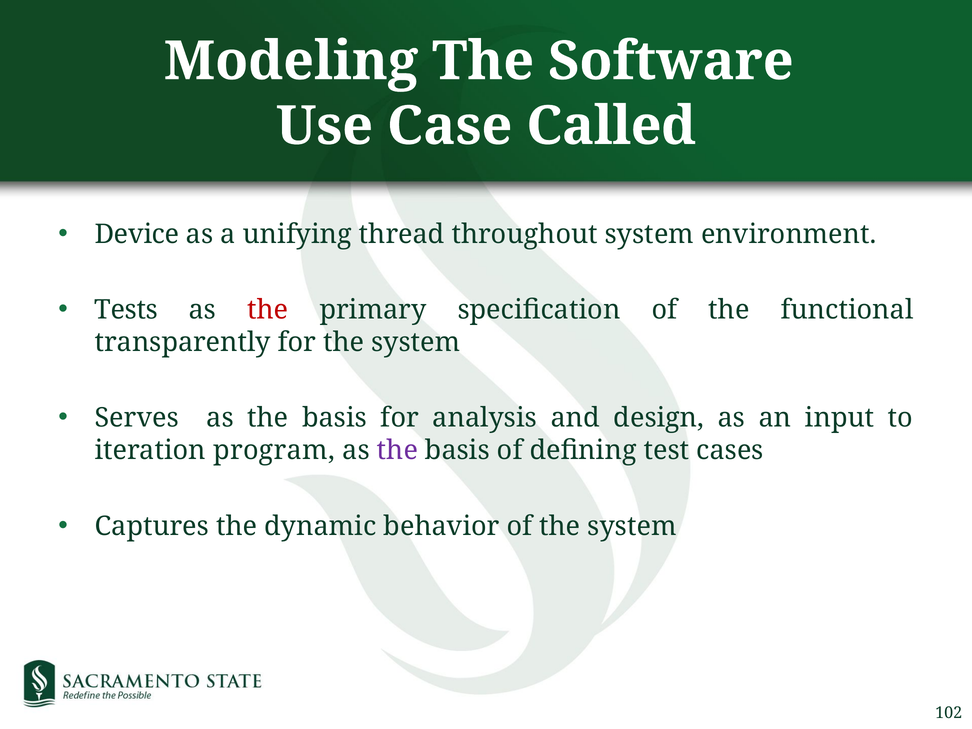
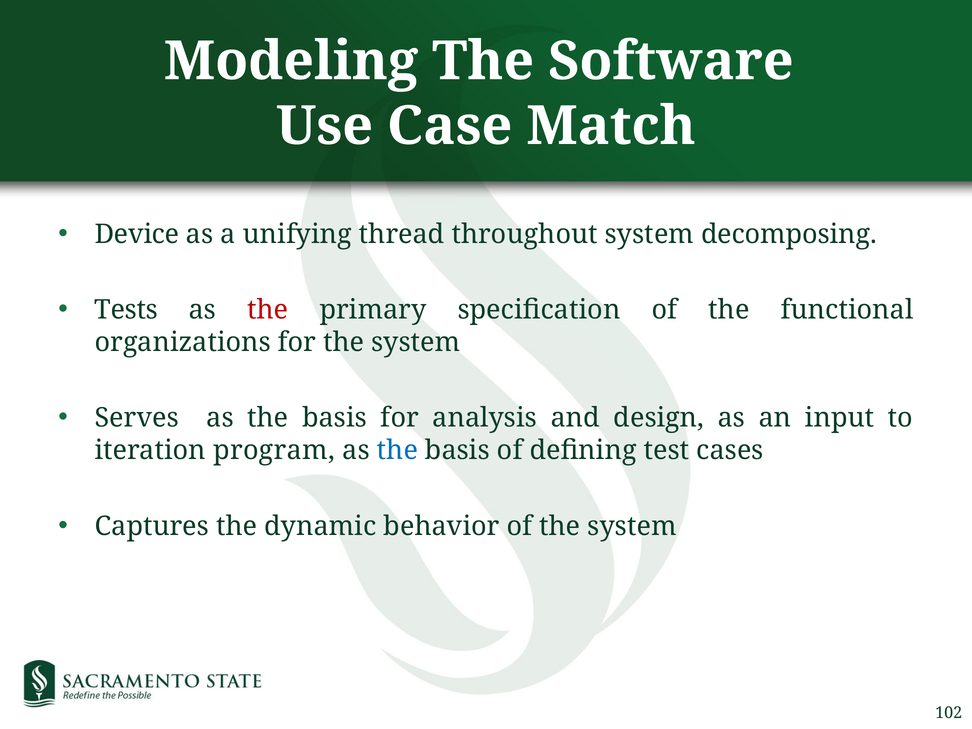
Called: Called -> Match (611, 126)
environment: environment -> decomposing (789, 234)
transparently: transparently -> organizations (183, 342)
the colour: purple -> blue (397, 451)
